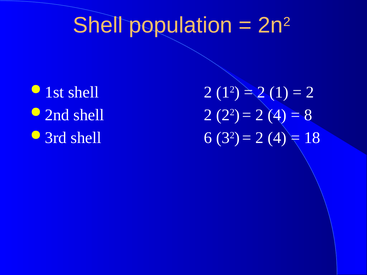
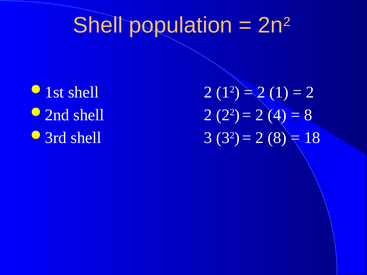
6: 6 -> 3 (208, 138)
4: 4 -> 8 (277, 138)
